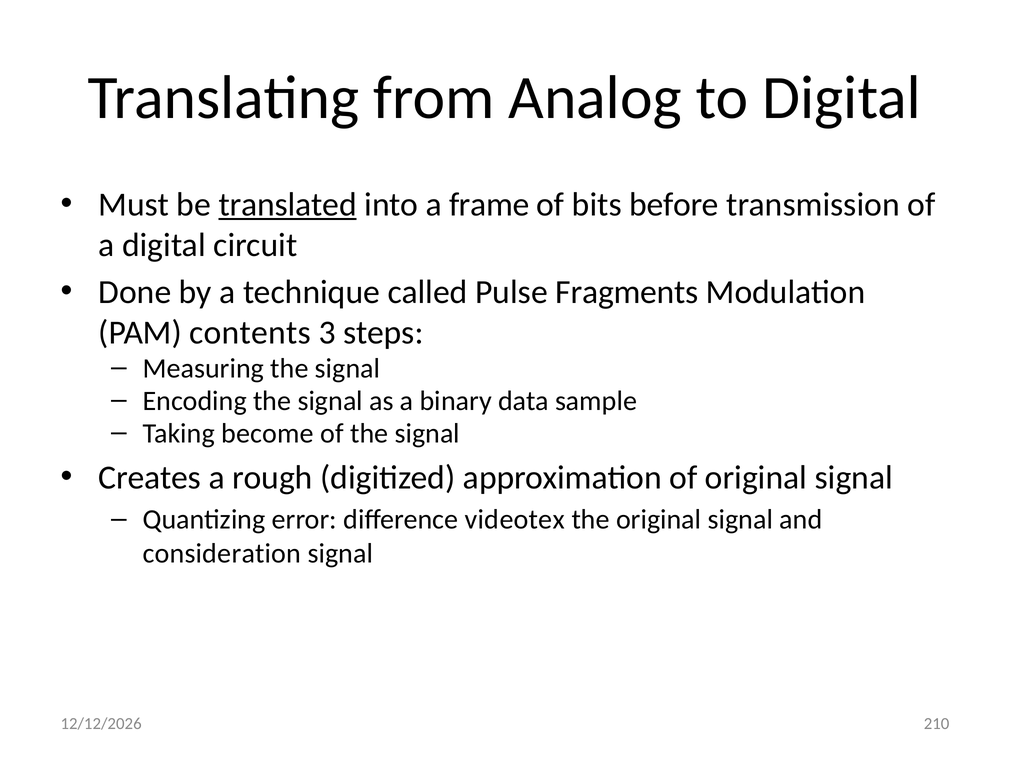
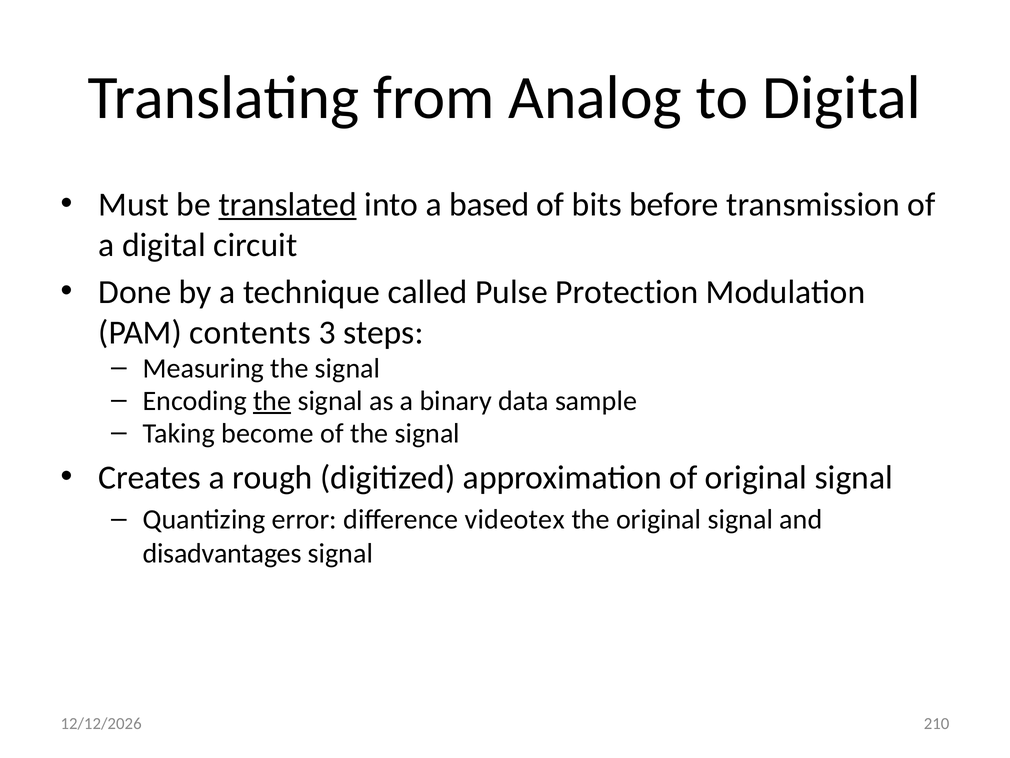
frame: frame -> based (489, 204)
Fragments: Fragments -> Protection (627, 292)
the underline: none -> present (272, 401)
consideration: consideration -> disadvantages (222, 553)
